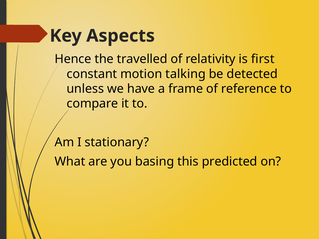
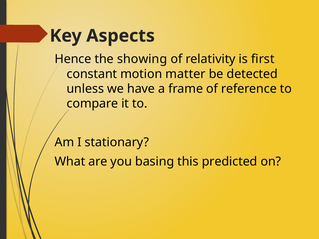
travelled: travelled -> showing (142, 59)
talking: talking -> matter (186, 74)
